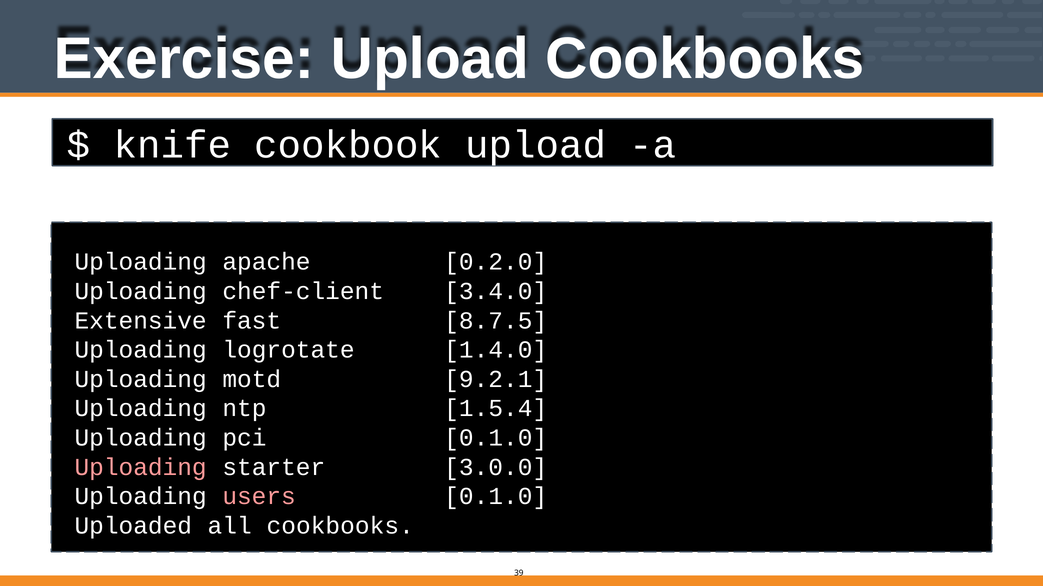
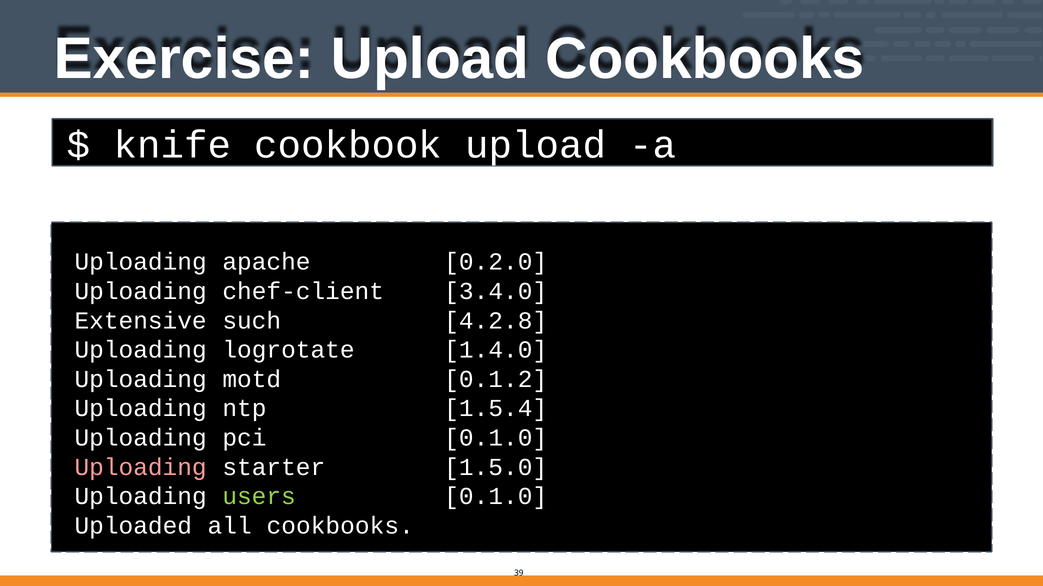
fast: fast -> such (252, 321)
8.7.5: 8.7.5 -> 4.2.8 (496, 321)
9.2.1: 9.2.1 -> 0.1.2 (496, 380)
3.0.0: 3.0.0 -> 1.5.0 (496, 468)
users colour: pink -> light green (259, 497)
